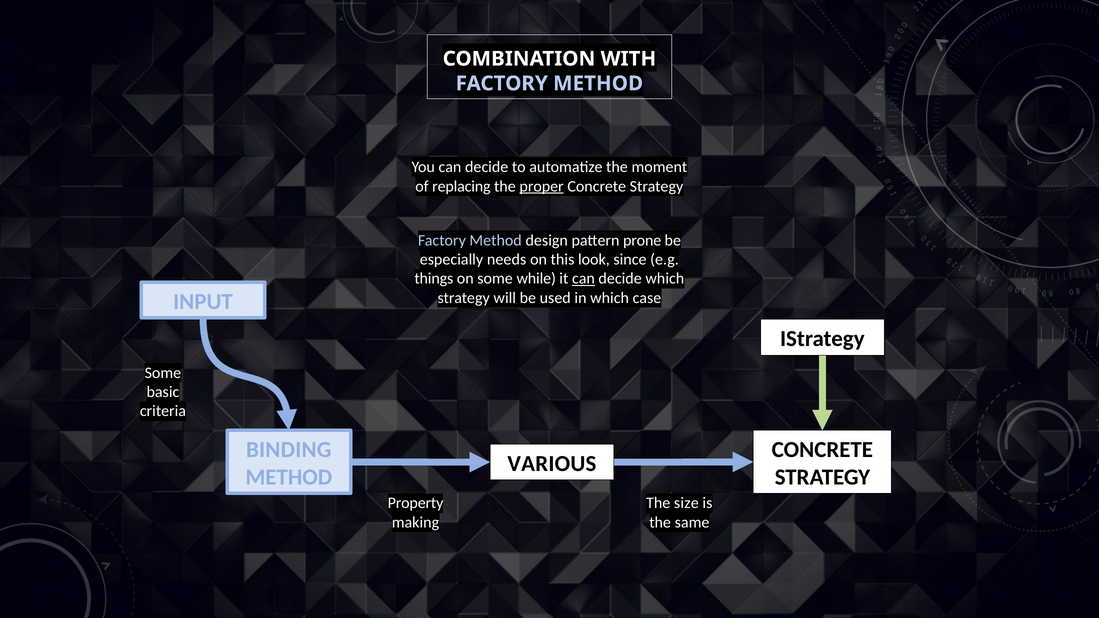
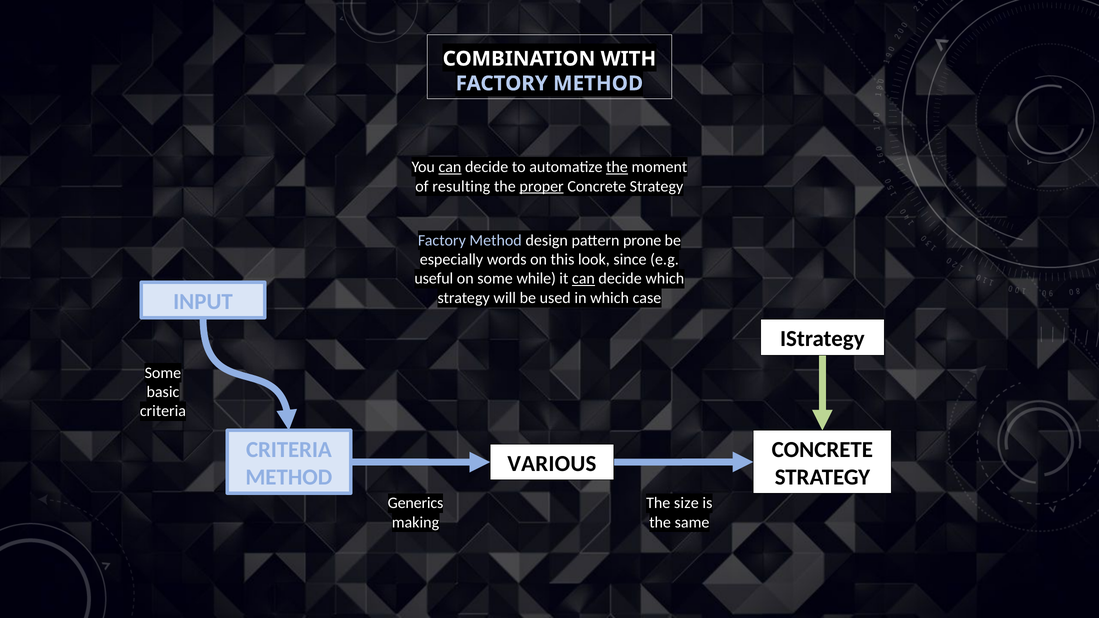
can underline: none -> present (450, 167)
the underline: none -> present (617, 167)
replacing: replacing -> resulting (461, 186)
needs: needs -> words (507, 260)
things: things -> useful (434, 279)
BINDING: BINDING -> CRITERIA (289, 450)
Property: Property -> Generics (416, 503)
